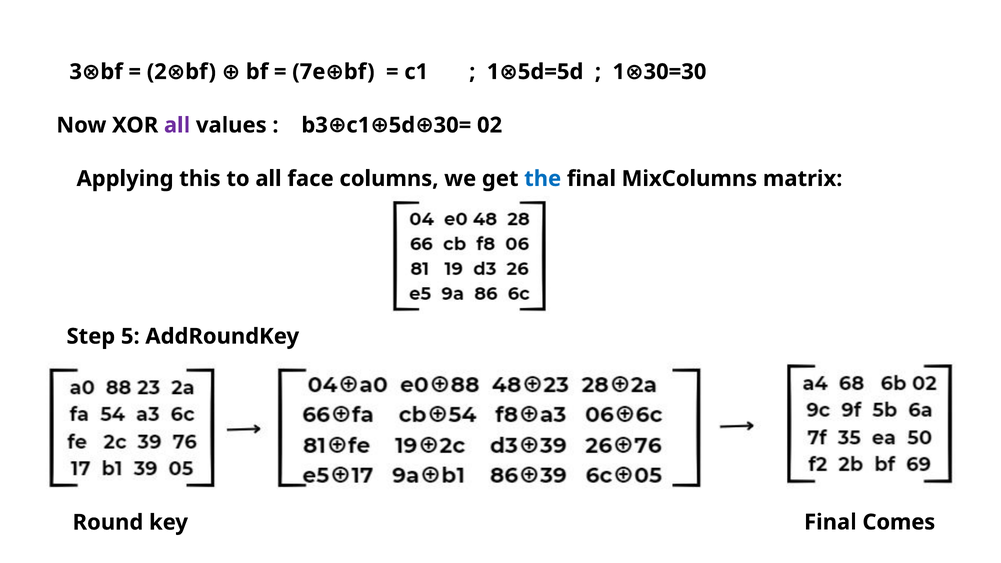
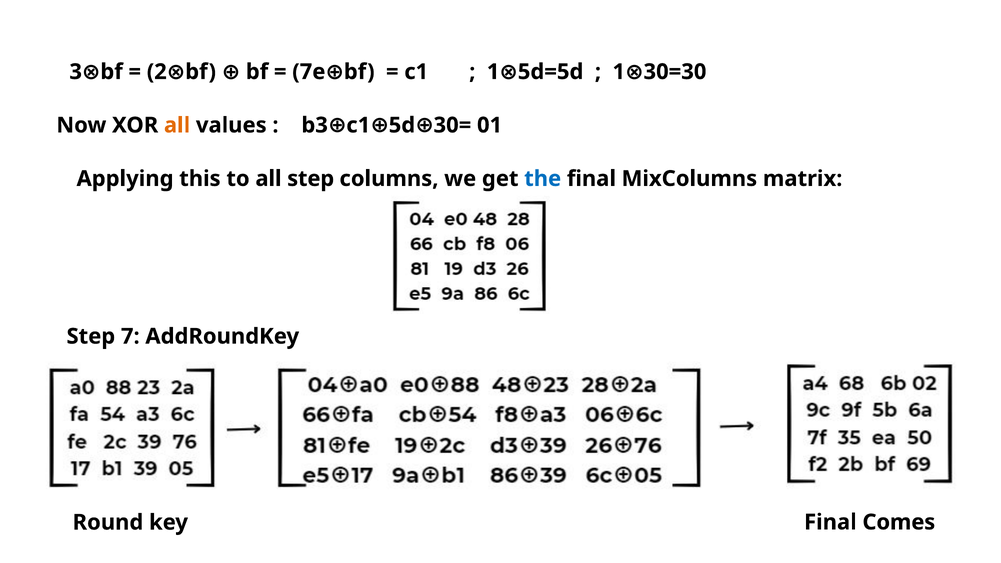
all colour: purple -> orange (177, 125)
02: 02 -> 01 (490, 125)
all face: face -> step (311, 179)
5: 5 -> 7 (130, 336)
